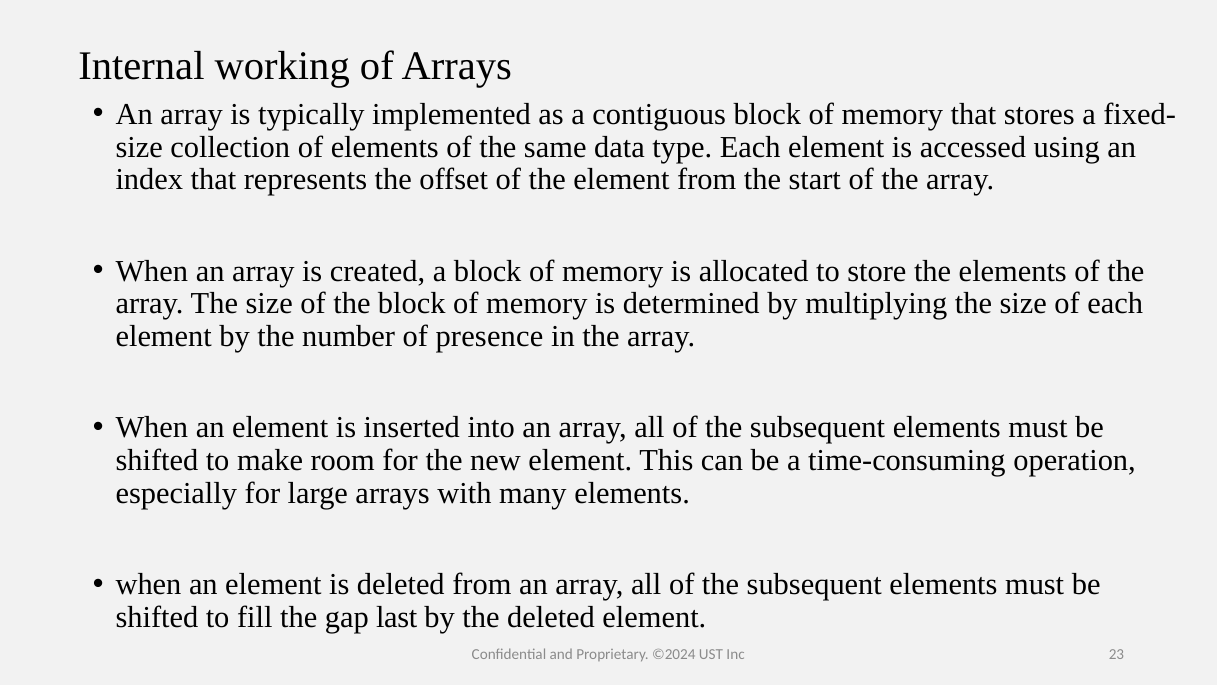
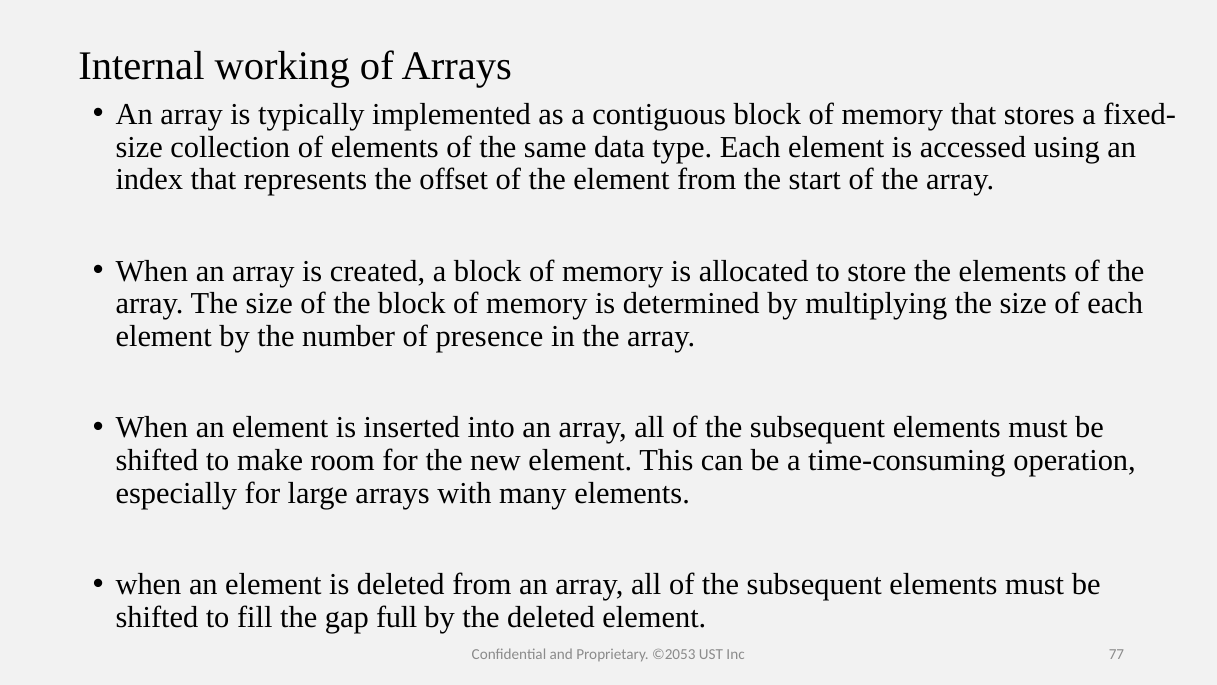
last: last -> full (397, 617)
©2024: ©2024 -> ©2053 (674, 654)
23: 23 -> 77 (1116, 654)
